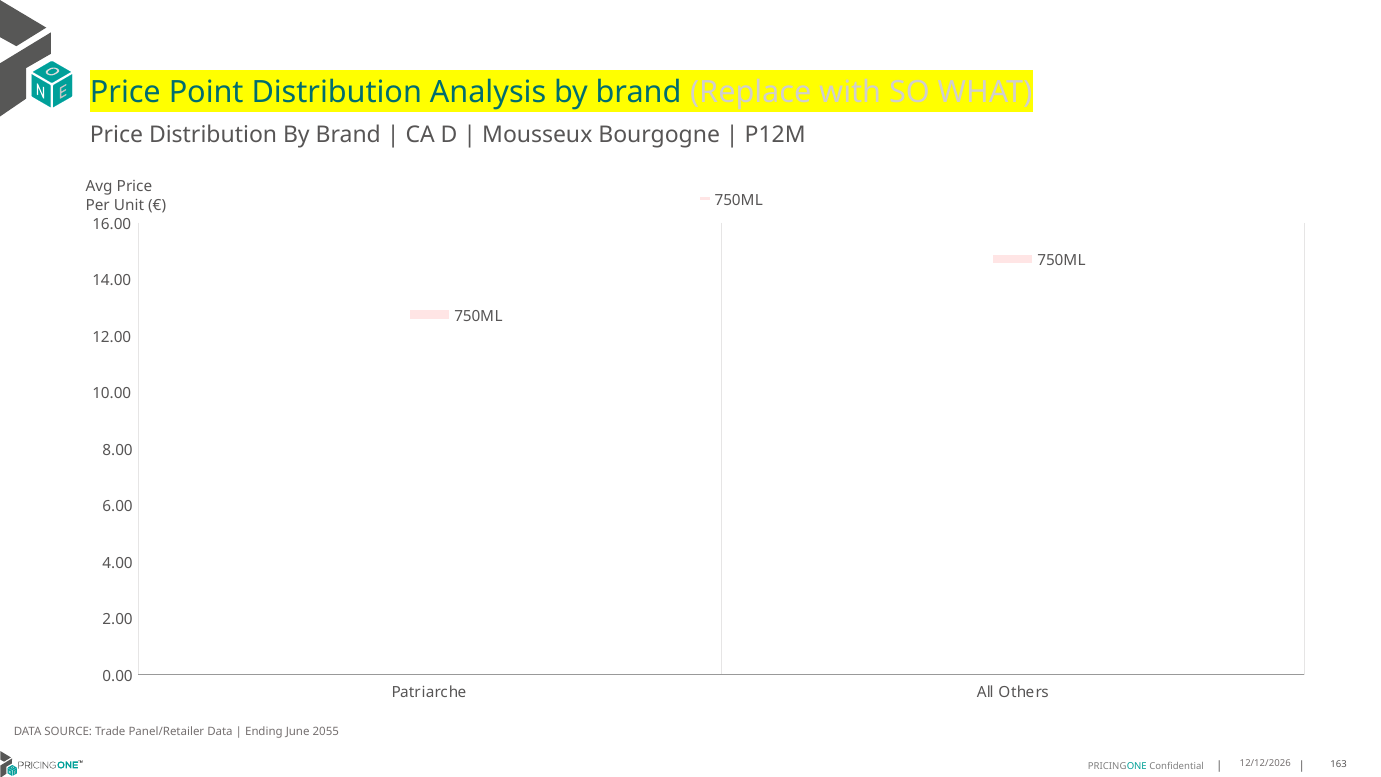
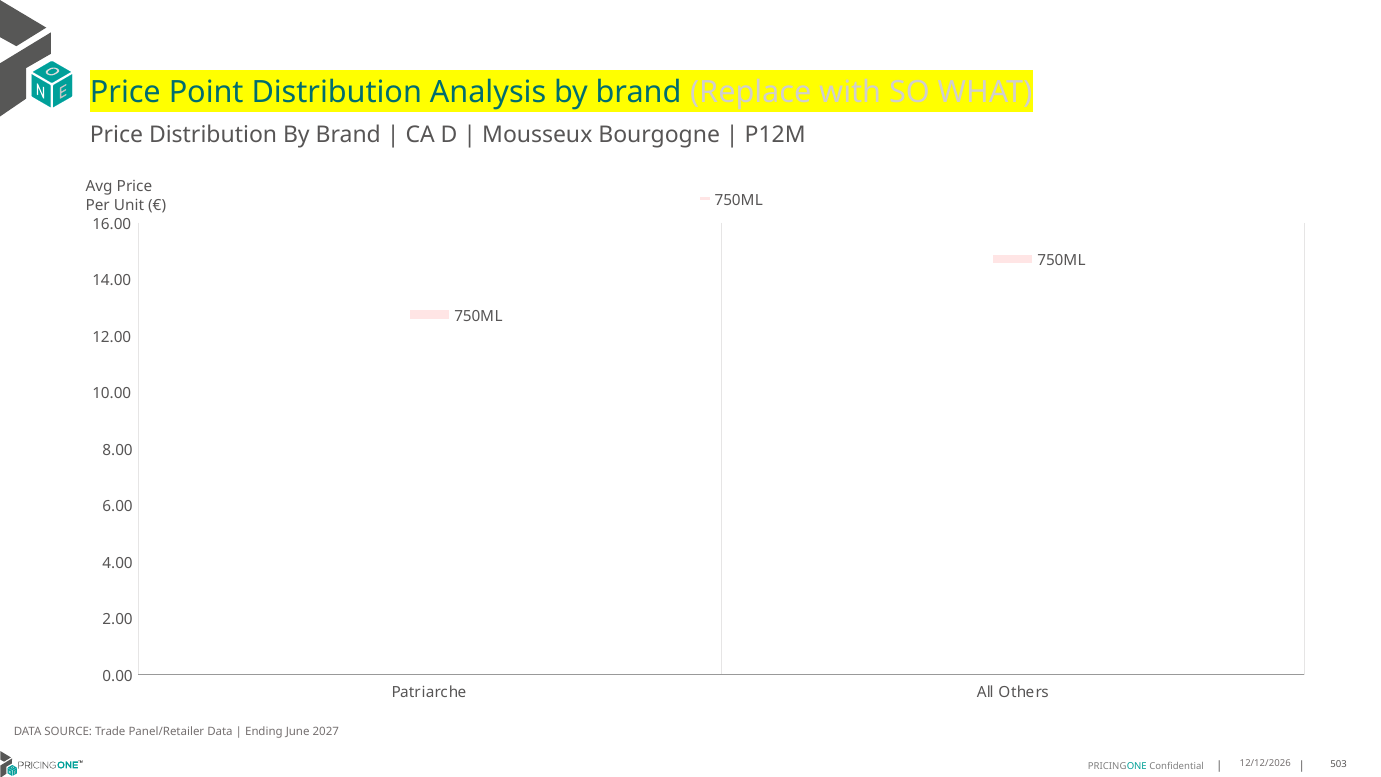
2055: 2055 -> 2027 (326, 732)
163: 163 -> 503 (1339, 764)
